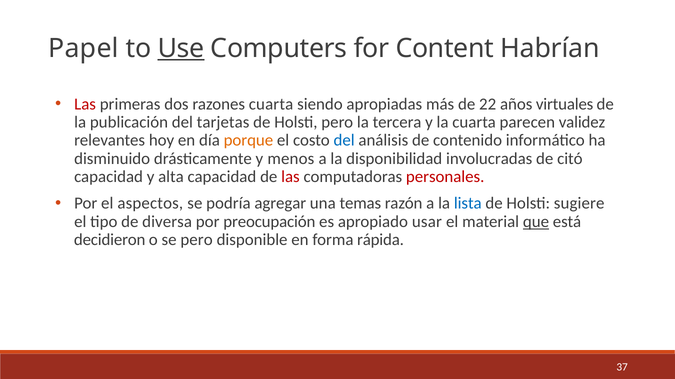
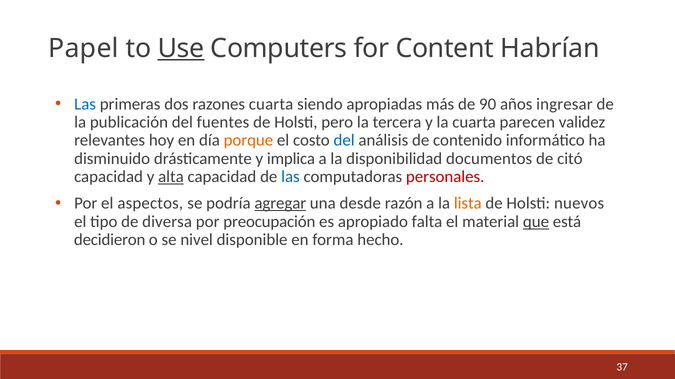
Las colour: red -> blue (85, 104)
22: 22 -> 90 (488, 104)
virtuales: virtuales -> ingresar (564, 104)
tarjetas: tarjetas -> fuentes (223, 122)
menos: menos -> implica (291, 159)
involucradas: involucradas -> documentos (489, 159)
alta underline: none -> present (171, 177)
las colour: red -> blue (290, 177)
agregar underline: none -> present (280, 204)
temas: temas -> desde (360, 204)
lista colour: blue -> orange (468, 204)
sugiere: sugiere -> nuevos (579, 204)
usar: usar -> falta (427, 222)
se pero: pero -> nivel (197, 240)
rápida: rápida -> hecho (380, 240)
